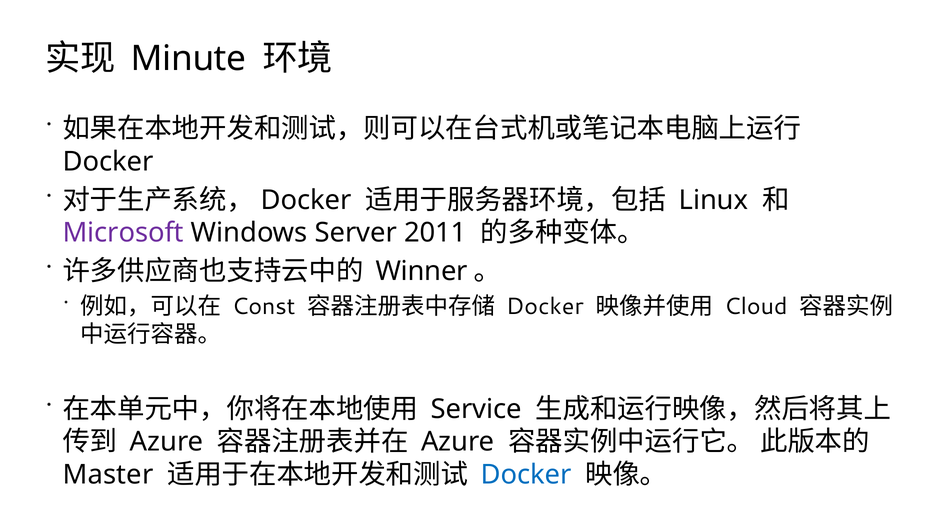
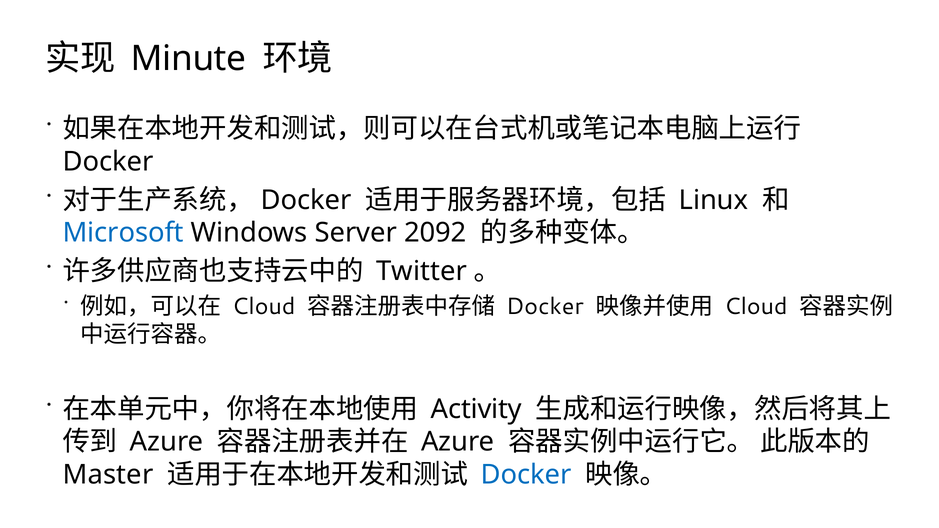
Microsoft colour: purple -> blue (123, 233)
2011: 2011 -> 2092 (435, 233)
Winner: Winner -> Twitter (422, 271)
Const: Const -> Cloud (264, 306)
Service: Service -> Activity (476, 409)
